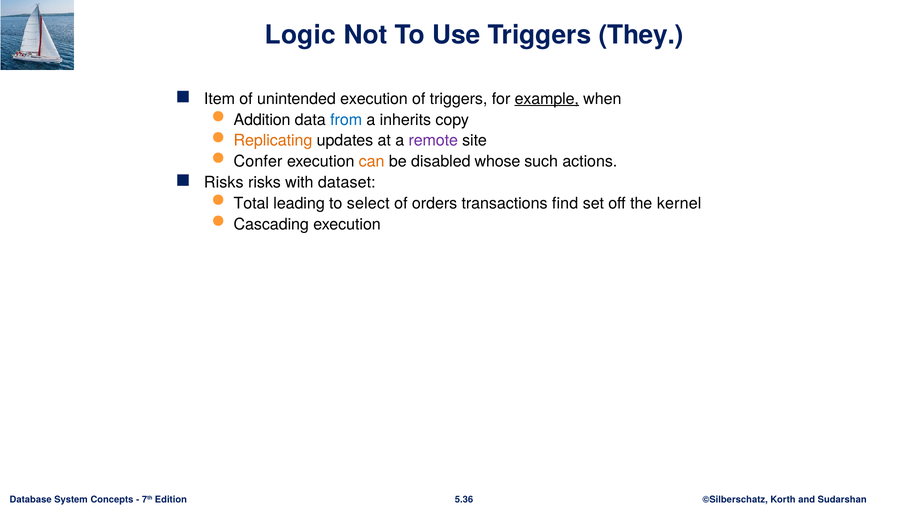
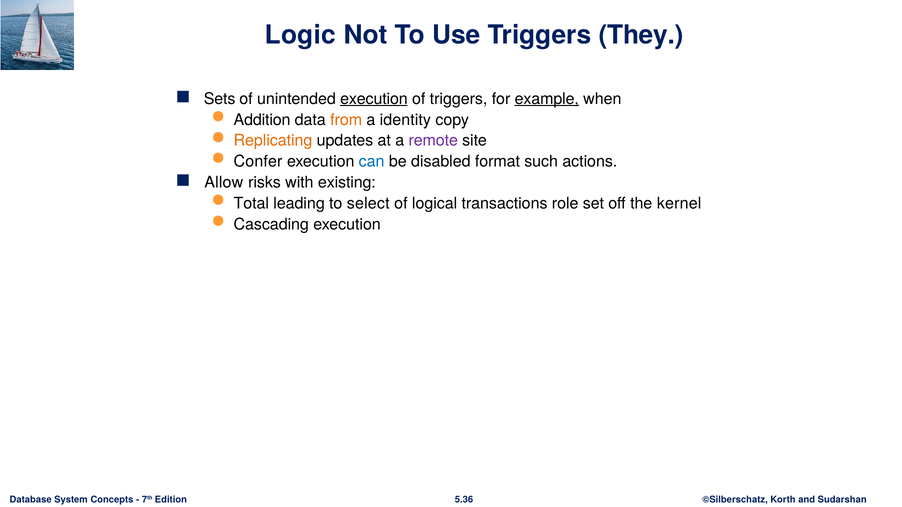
Item: Item -> Sets (220, 99)
execution underline: none -> present (374, 99)
from colour: blue -> orange (346, 120)
inherits: inherits -> identity (405, 120)
can colour: orange -> blue (372, 162)
whose: whose -> format (497, 162)
Risks: Risks -> Allow (224, 183)
dataset: dataset -> existing (347, 183)
orders: orders -> logical (435, 203)
find: find -> role (565, 203)
